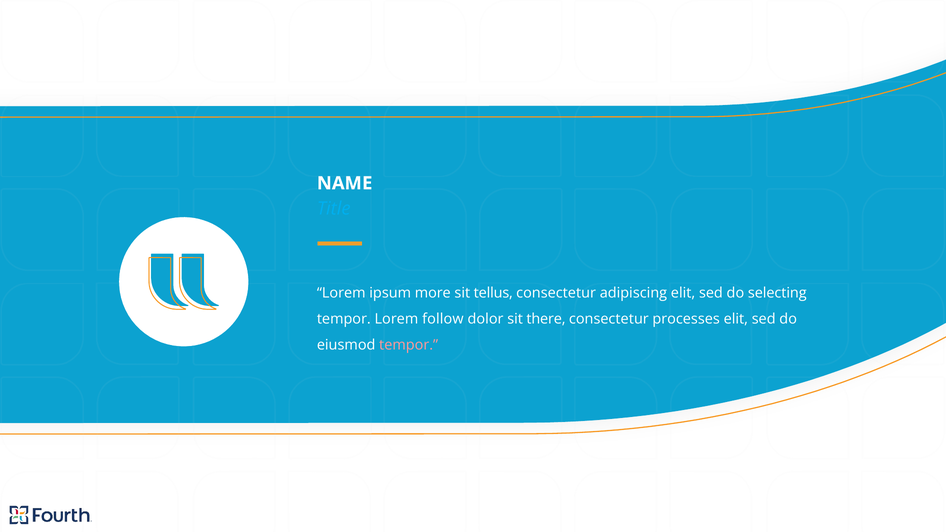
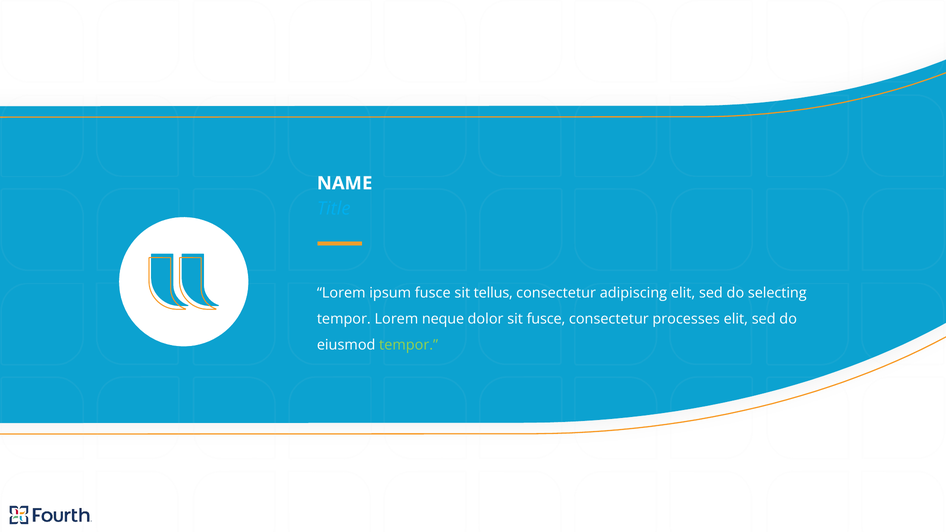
ipsum more: more -> fusce (433, 293)
follow: follow -> neque (443, 319)
sit there: there -> fusce (546, 319)
tempor colour: pink -> light green (409, 345)
